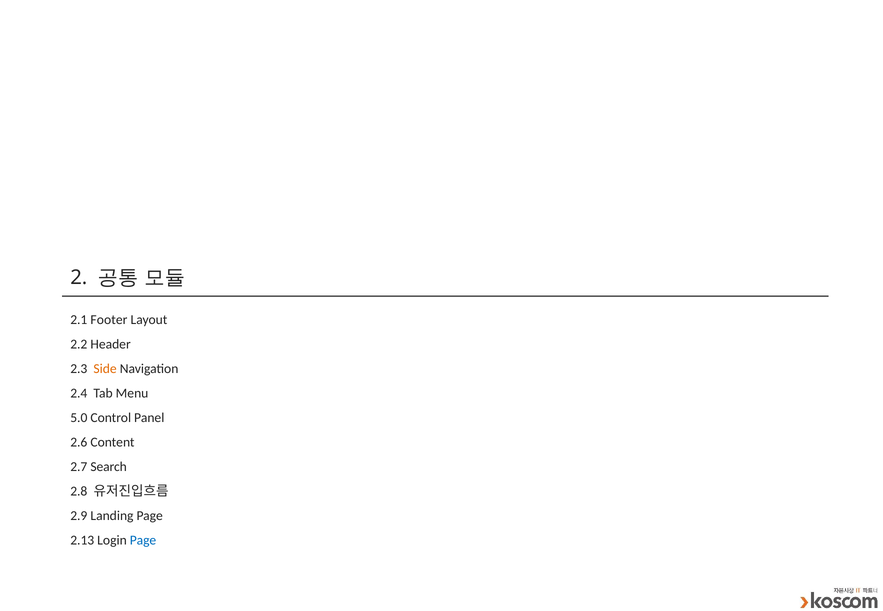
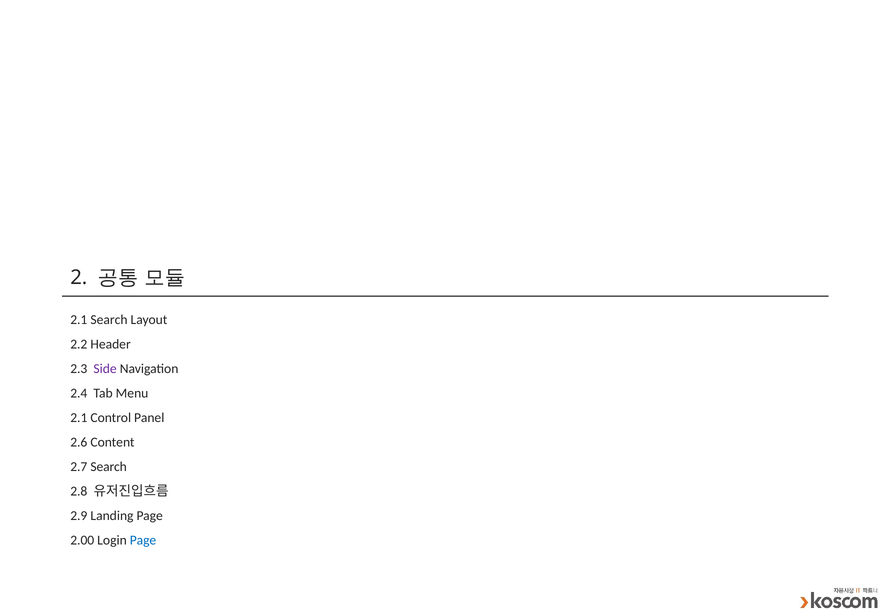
2.1 Footer: Footer -> Search (109, 320)
Side colour: orange -> purple (105, 369)
5.0: 5.0 -> 2.1 (79, 418)
2.13: 2.13 -> 2.00 (82, 541)
